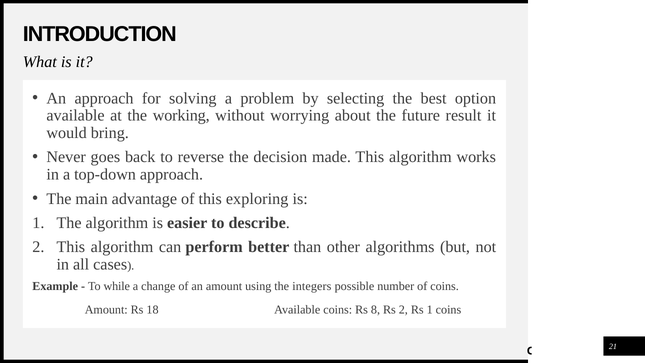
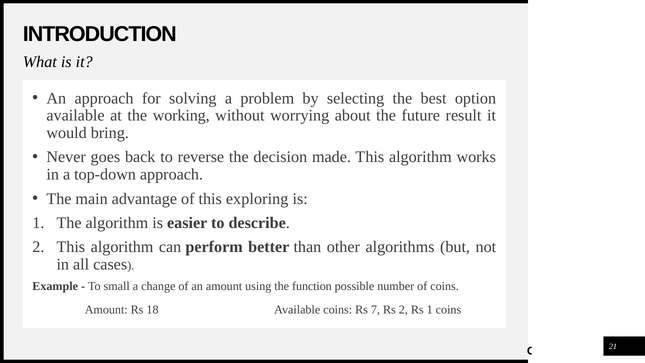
while: while -> small (117, 286)
integers: integers -> function (312, 286)
8: 8 -> 7 (375, 310)
